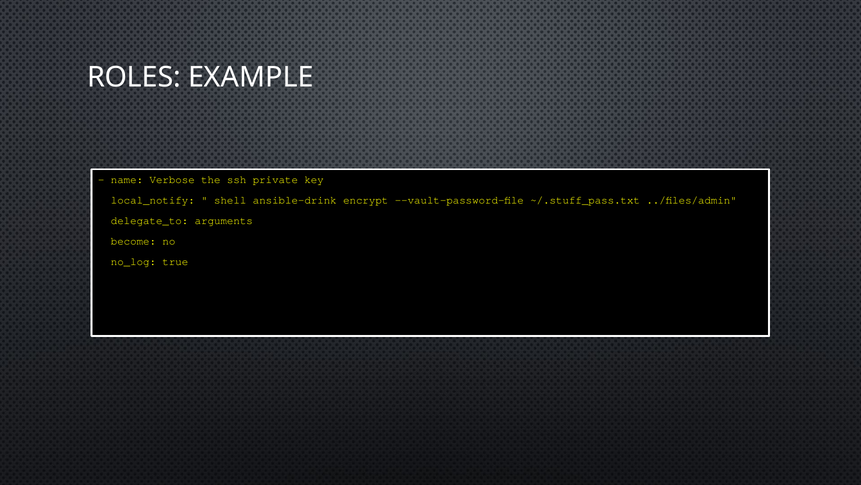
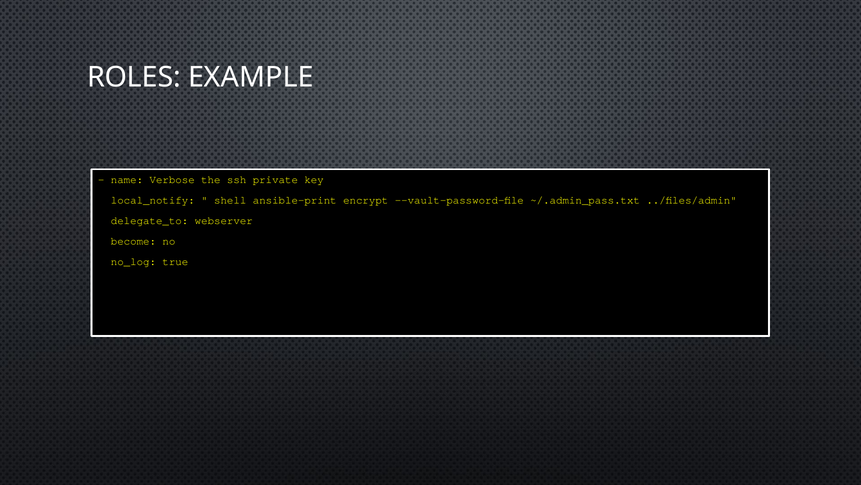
ansible-drink: ansible-drink -> ansible-print (295, 200)
~/.stuff_pass.txt: ~/.stuff_pass.txt -> ~/.admin_pass.txt (585, 200)
arguments: arguments -> webserver (224, 220)
